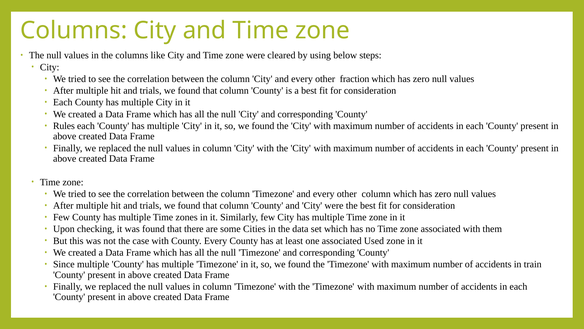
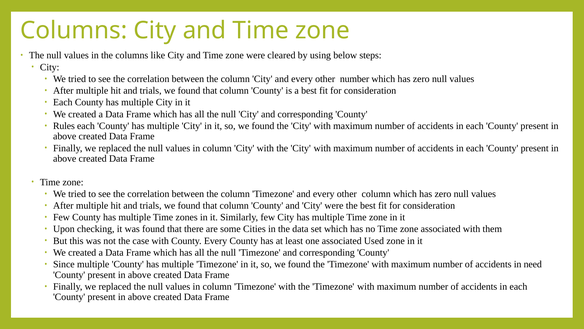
other fraction: fraction -> number (355, 79)
train: train -> need (533, 264)
